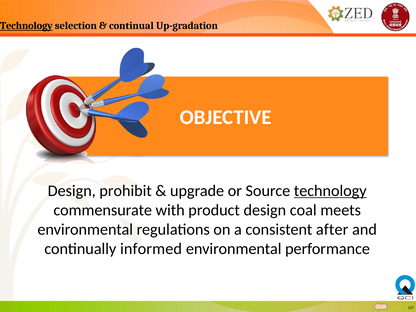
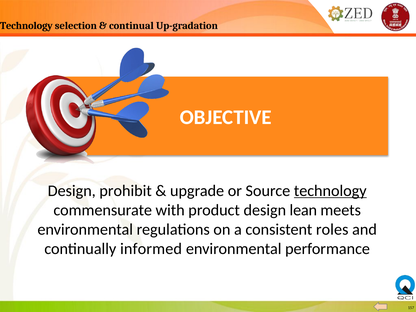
Technology underline: present -> none (26, 26)
coal: coal -> lean (303, 210)
after: after -> roles (332, 230)
